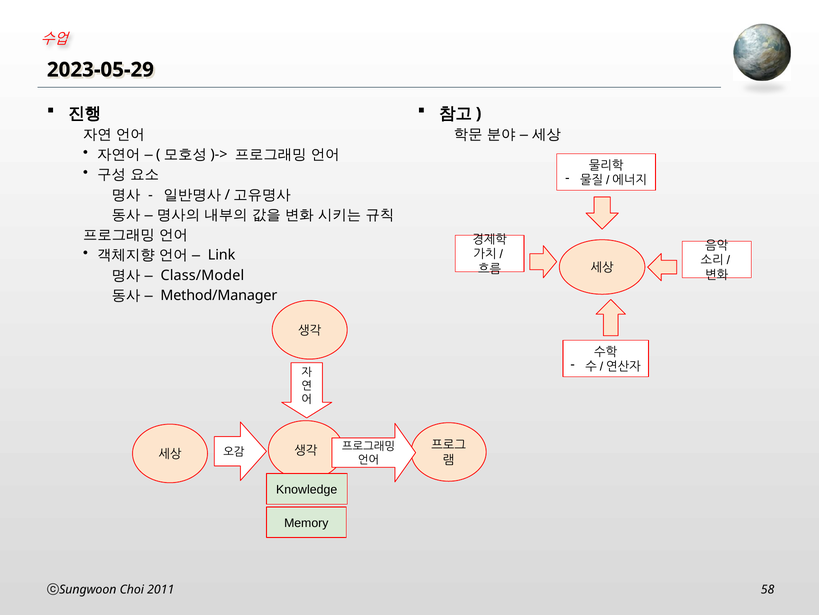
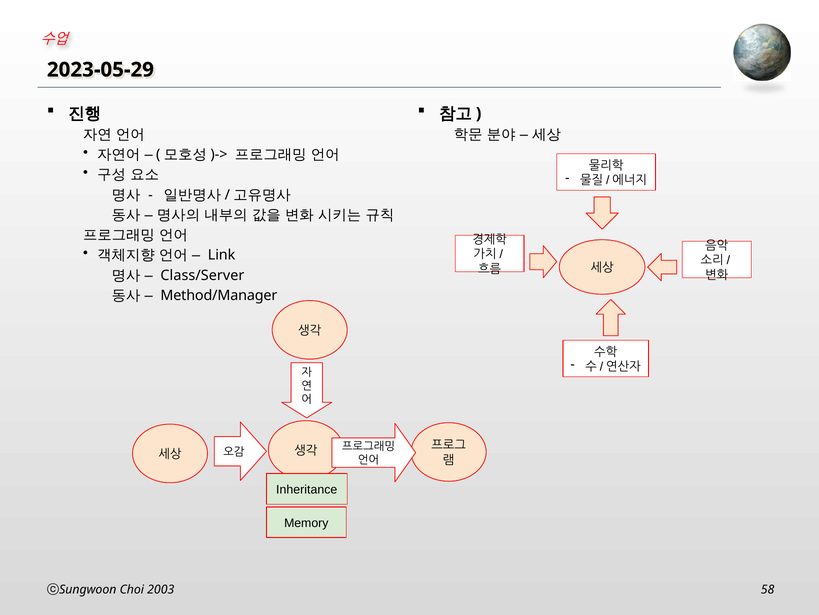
Class/Model: Class/Model -> Class/Server (202, 275)
Knowledge: Knowledge -> Inheritance (307, 489)
2011: 2011 -> 2003 (161, 589)
